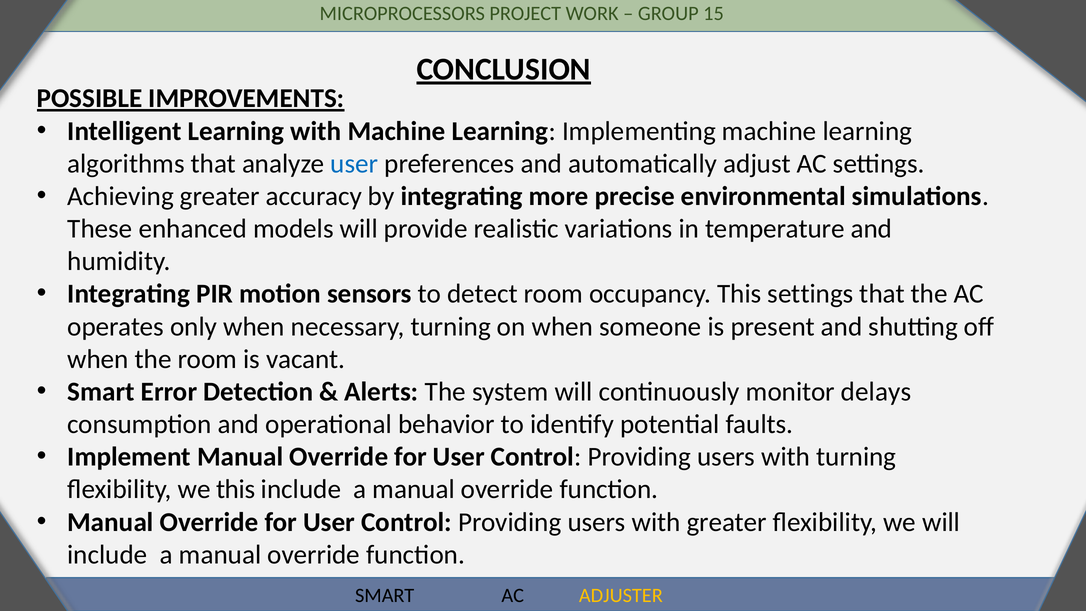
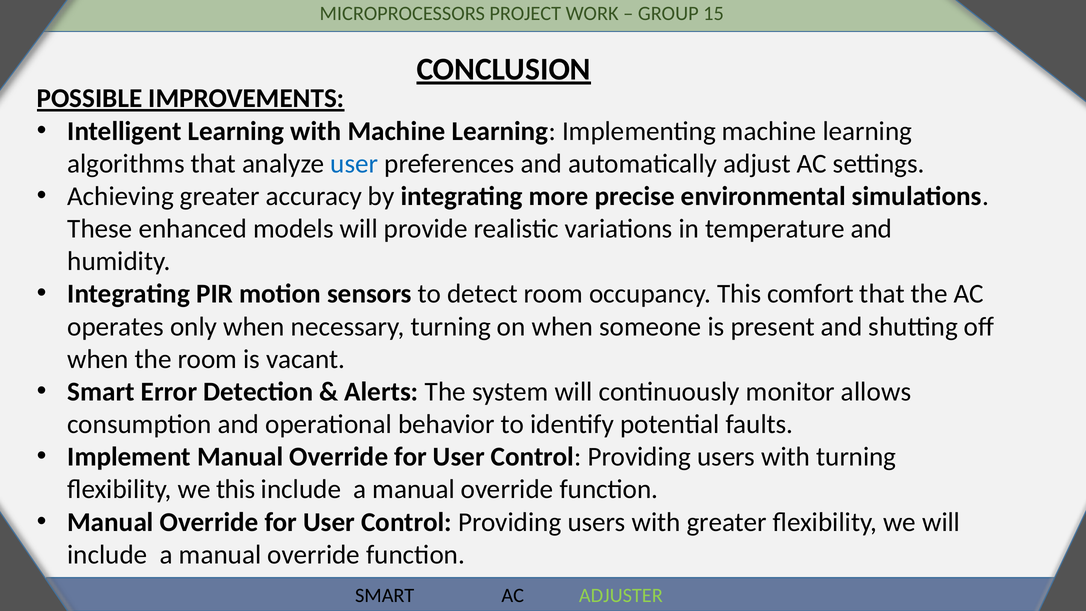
This settings: settings -> comfort (811, 294)
delays: delays -> allows (876, 392)
ADJUSTER colour: yellow -> light green (621, 596)
